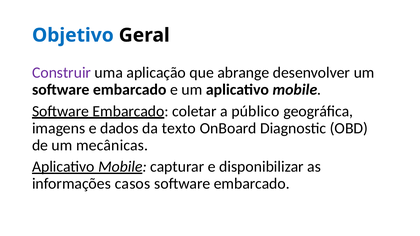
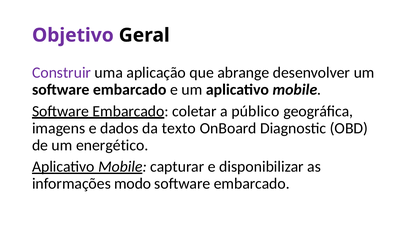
Objetivo colour: blue -> purple (73, 35)
mecânicas: mecânicas -> energético (112, 145)
casos: casos -> modo (133, 184)
